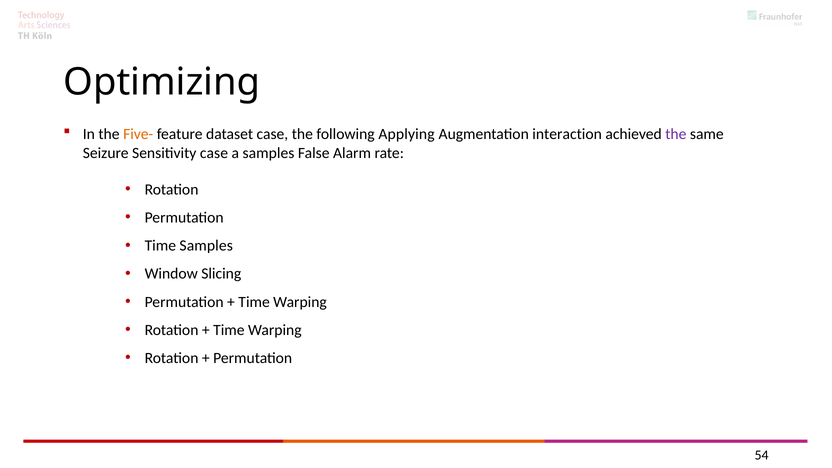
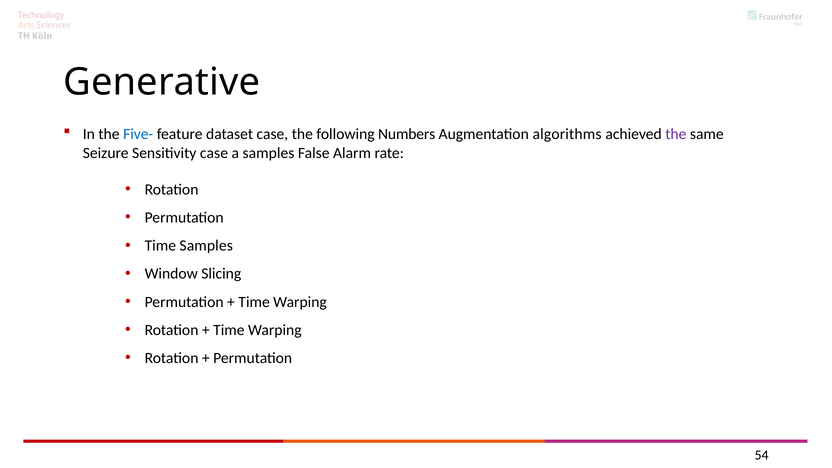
Optimizing: Optimizing -> Generative (162, 82)
Five- colour: orange -> blue (138, 134)
Applying: Applying -> Numbers (407, 134)
interaction: interaction -> algorithms (567, 134)
